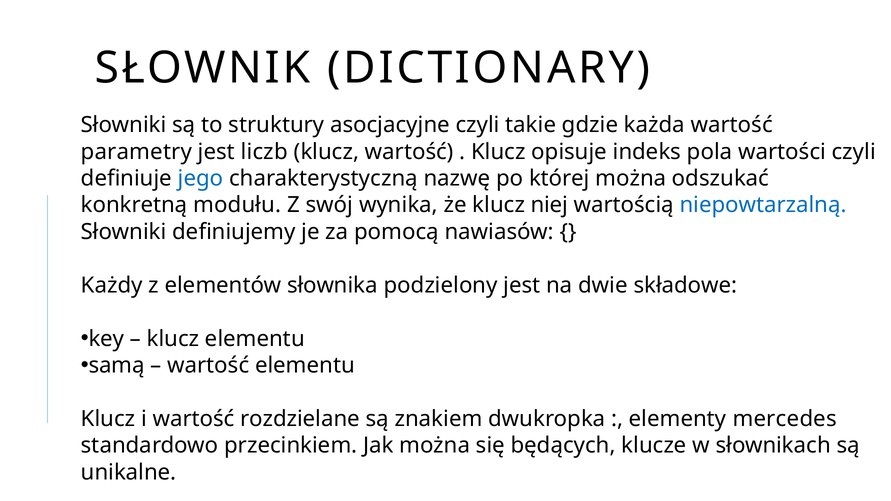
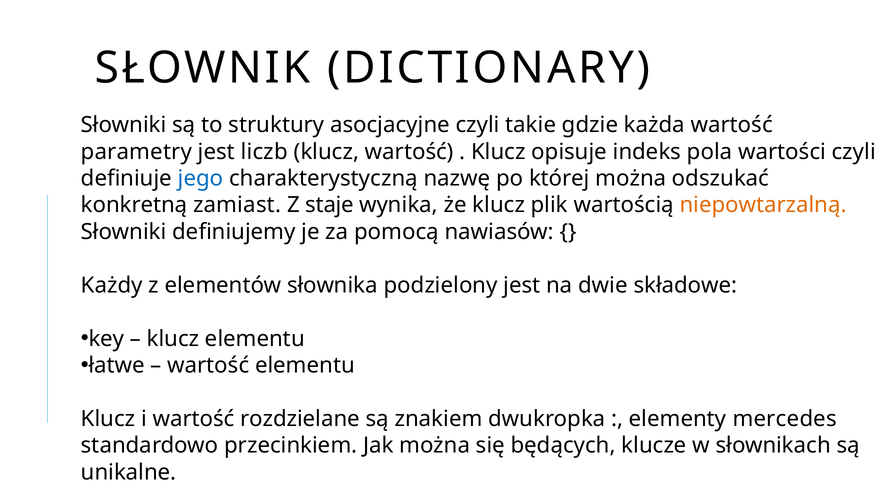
modułu: modułu -> zamiast (237, 205)
swój: swój -> staje (330, 205)
niej: niej -> plik (549, 205)
niepowtarzalną colour: blue -> orange (763, 205)
samą: samą -> łatwe (117, 366)
